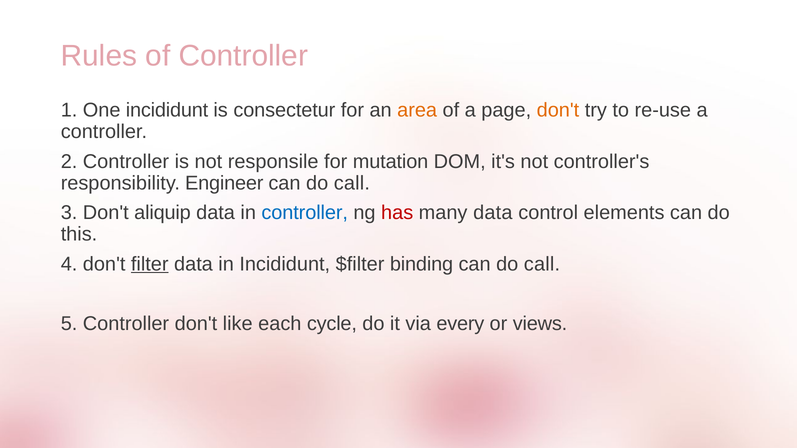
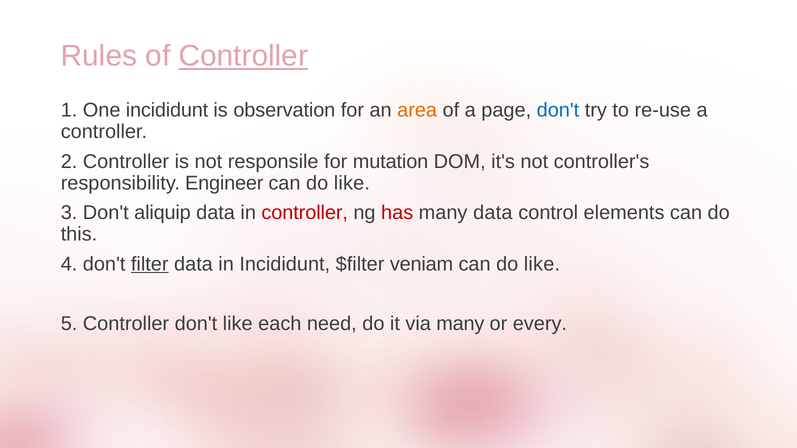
Controller underline: none -> present (243, 56)
consectetur: consectetur -> observation (284, 110)
don't colour: orange -> blue (558, 110)
call: call -> like (352, 183)
controller colour: blue -> red (305, 213)
binding: binding -> veniam (422, 264)
call: call -> like (542, 264)
cycle: cycle -> need (332, 324)
via every: every -> many (460, 324)
views: views -> every (540, 324)
